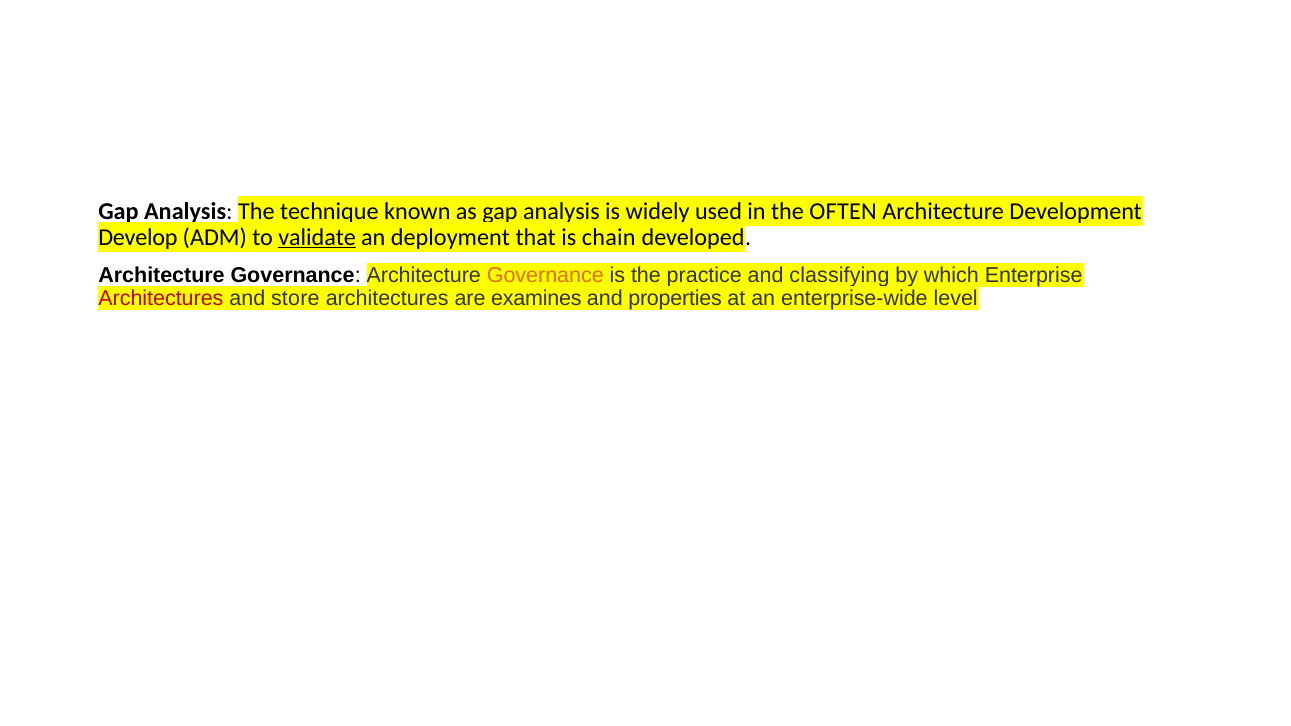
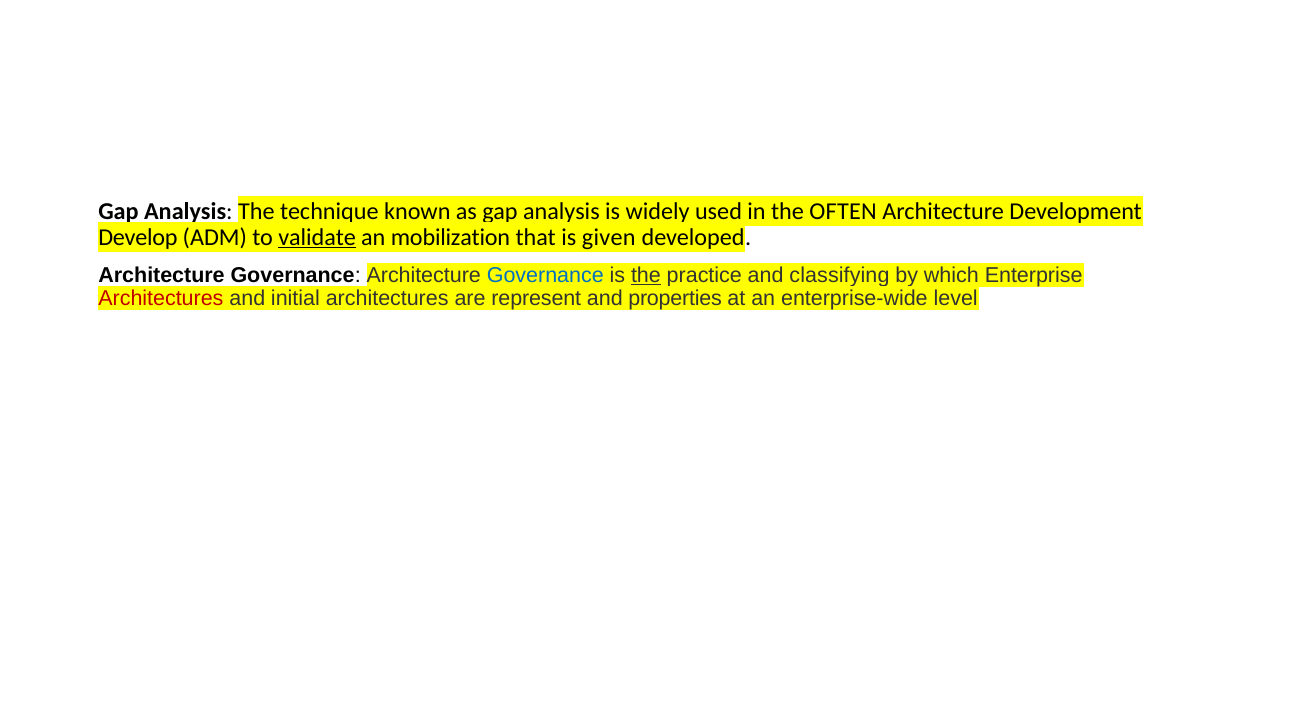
deployment: deployment -> mobilization (451, 237)
chain: chain -> given (609, 237)
Governance colour: orange -> blue (545, 275)
the underline: none -> present (646, 275)
store: store -> initial (295, 299)
examines: examines -> represent (536, 299)
